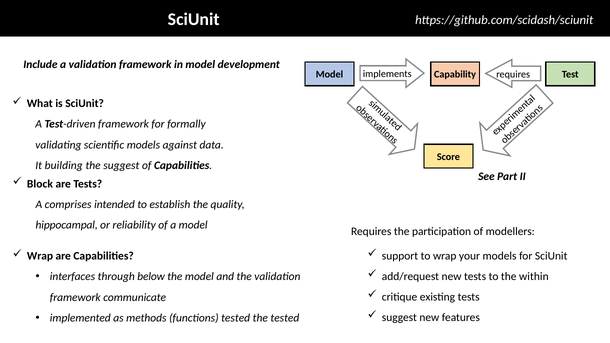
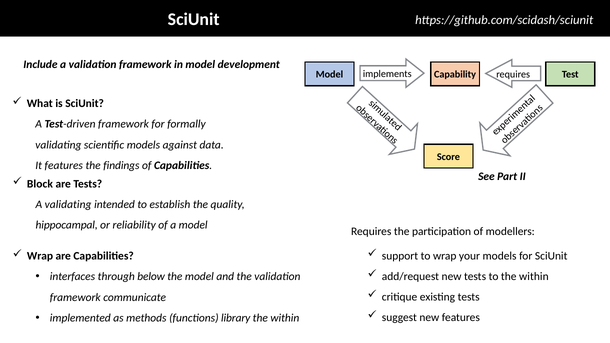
It building: building -> features (64, 165)
the suggest: suggest -> findings (121, 165)
A comprises: comprises -> validating (68, 205)
functions tested: tested -> library (236, 318)
tested: tested -> within (285, 318)
